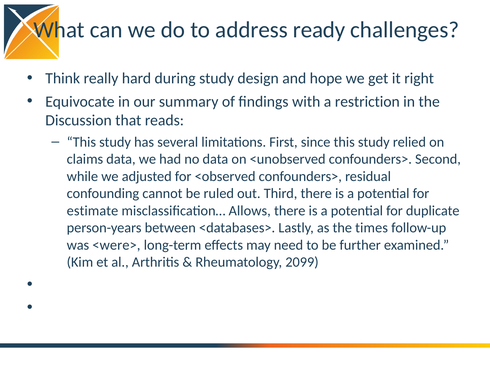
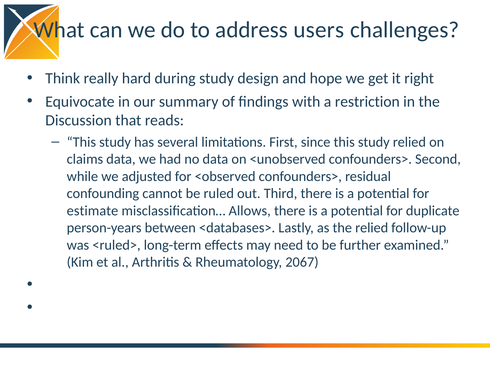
ready: ready -> users (319, 30)
the times: times -> relied (372, 228)
<were>: <were> -> <ruled> (116, 245)
2099: 2099 -> 2067 (302, 262)
